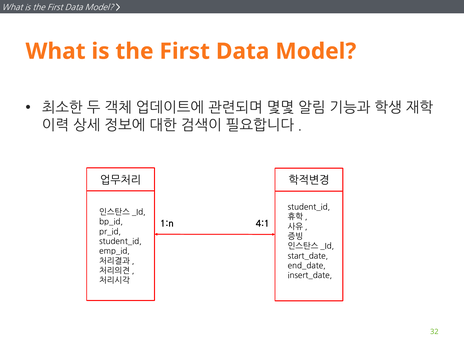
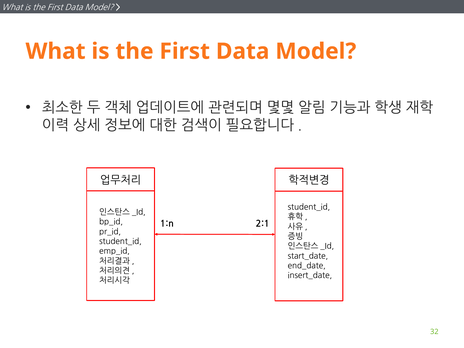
4:1: 4:1 -> 2:1 (263, 224)
